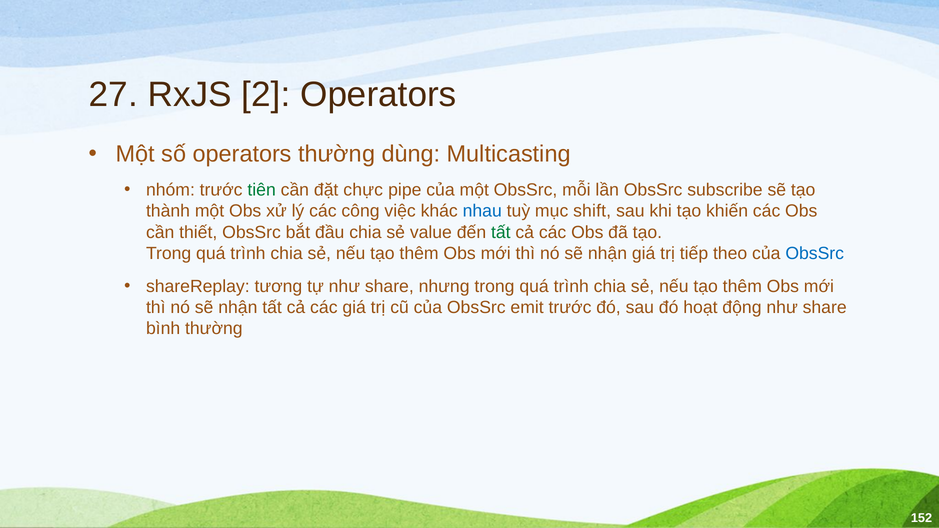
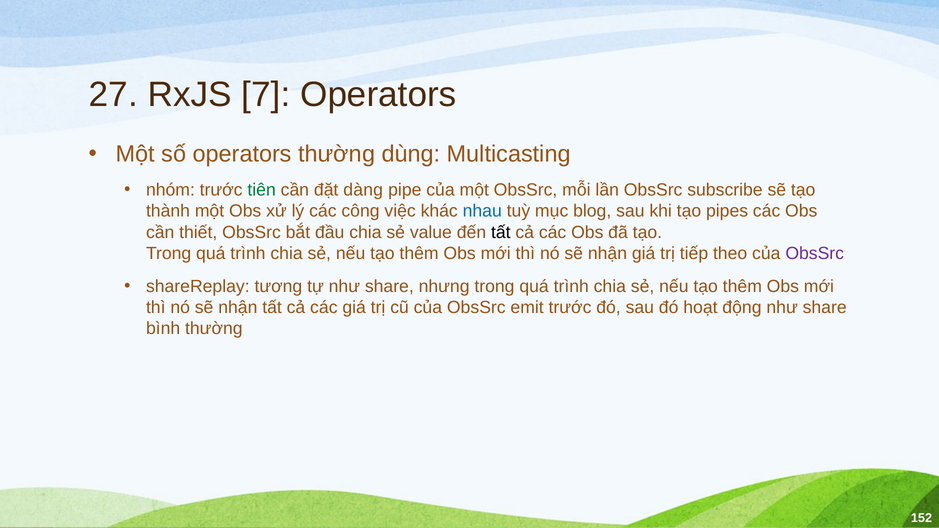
2: 2 -> 7 (266, 95)
chực: chực -> dàng (363, 190)
shift: shift -> blog (592, 211)
khiến: khiến -> pipes (727, 211)
tất colour: green -> black (501, 232)
ObsSrc colour: blue -> purple (815, 254)
